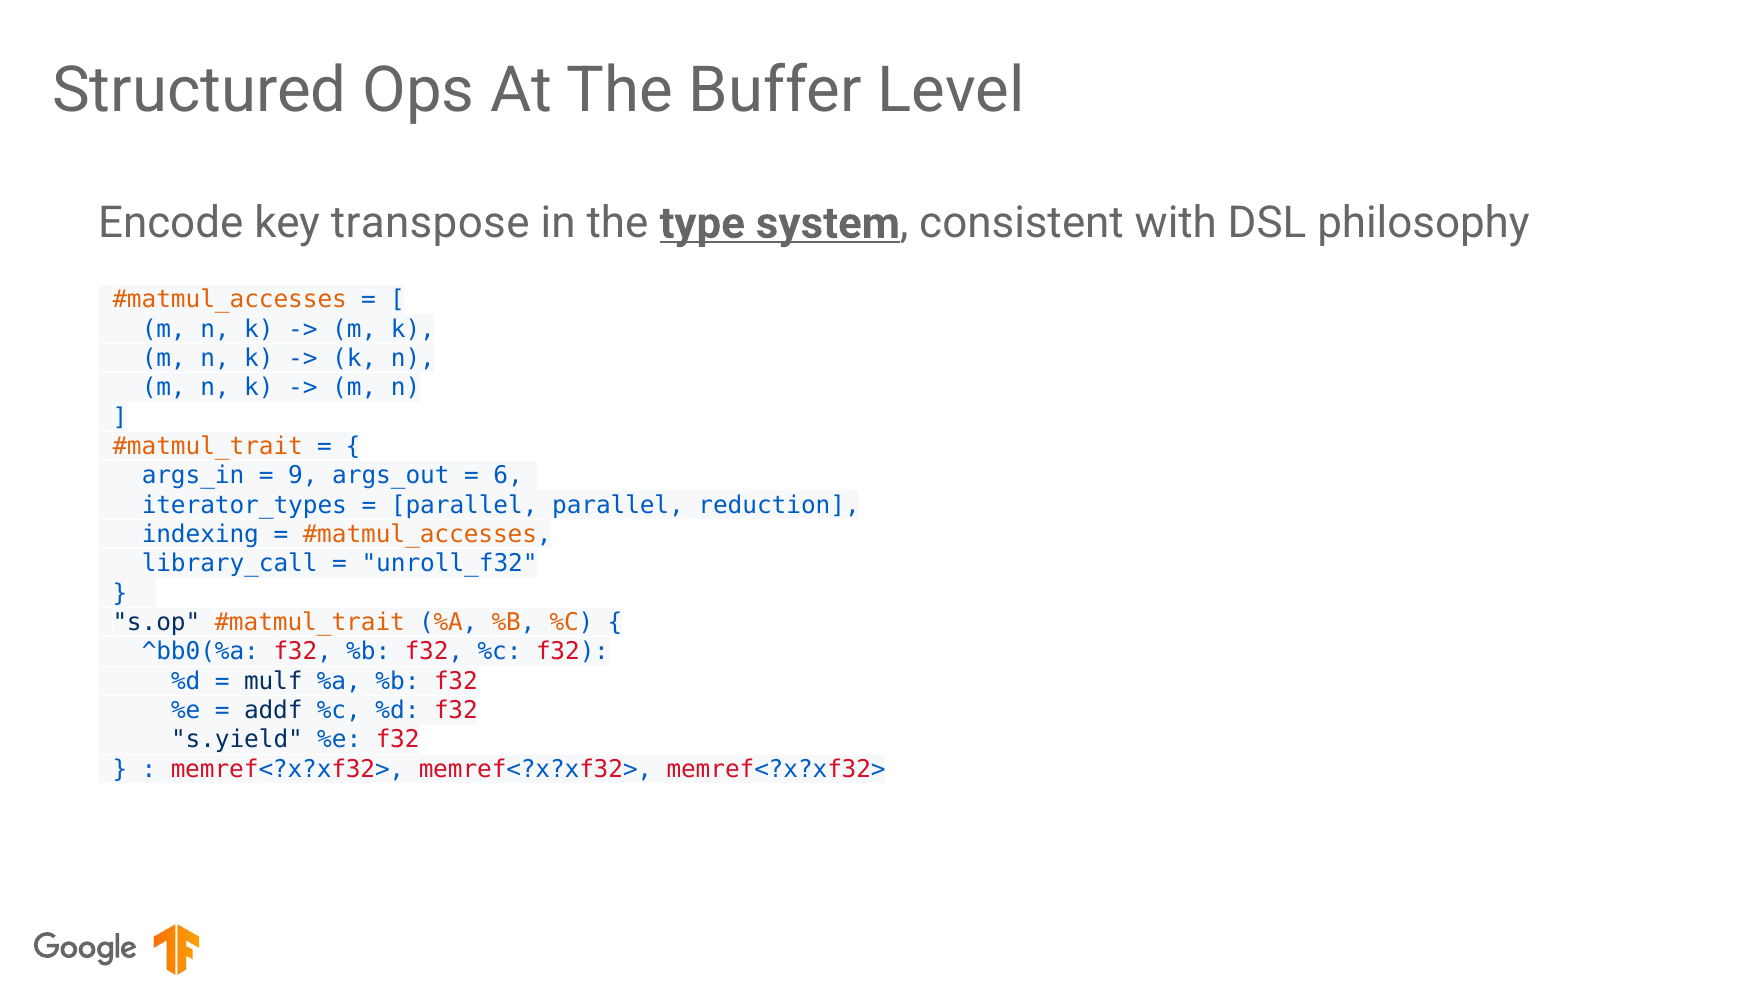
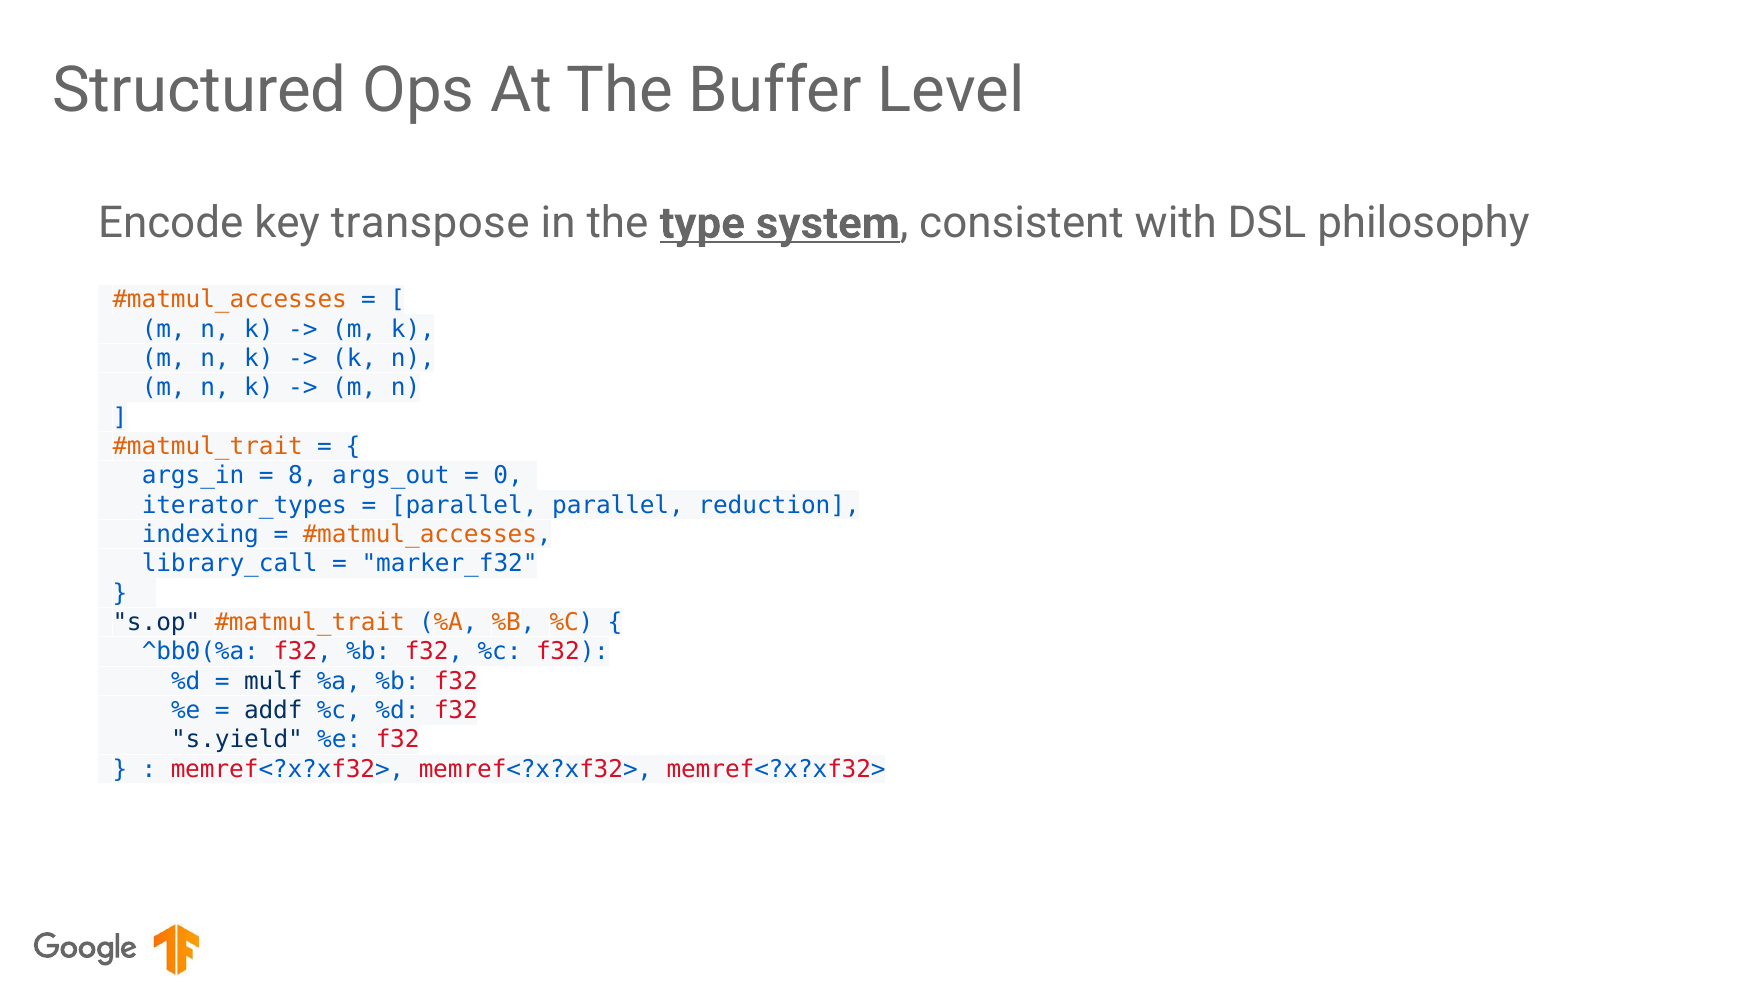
9: 9 -> 8 (303, 476)
6: 6 -> 0 (508, 476)
unroll_f32: unroll_f32 -> marker_f32 (450, 564)
